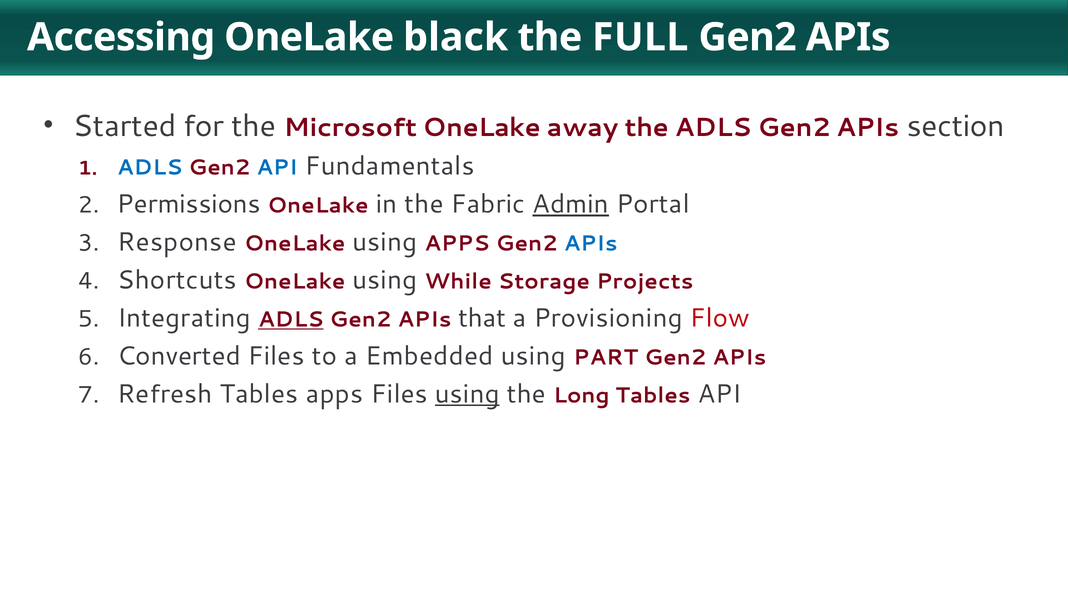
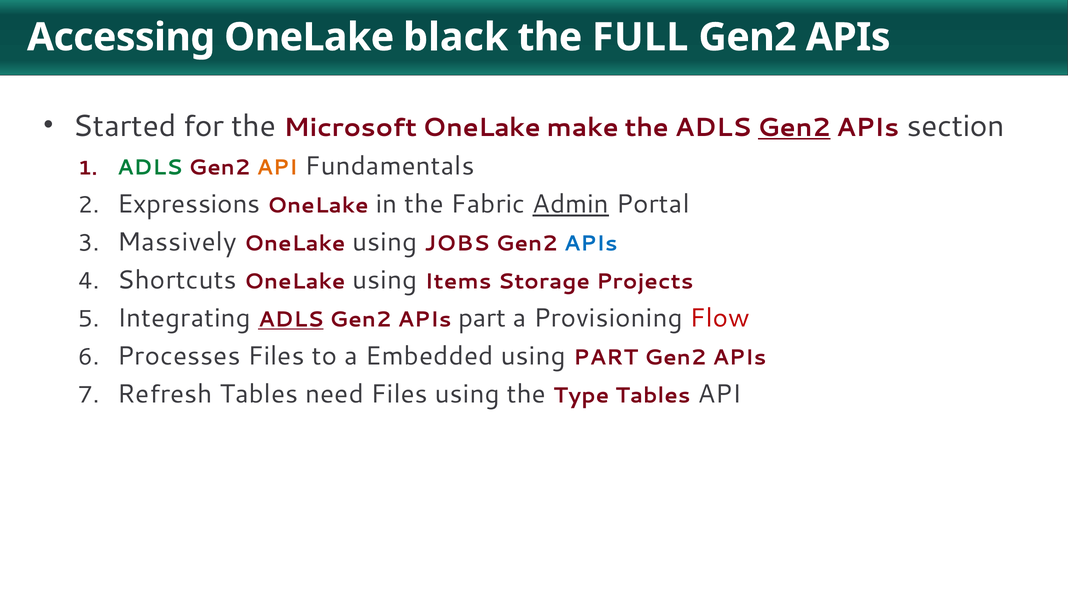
away: away -> make (583, 127)
Gen2 underline: none -> present (794, 127)
ADLS colour: blue -> green (150, 168)
API colour: blue -> orange (277, 168)
Permissions: Permissions -> Expressions (189, 204)
Response: Response -> Massively (177, 242)
using APPS: APPS -> JOBS (457, 244)
While: While -> Items (458, 282)
APIs that: that -> part (482, 318)
Converted: Converted -> Processes (179, 356)
Tables apps: apps -> need (335, 394)
using underline: present -> none (467, 394)
Long: Long -> Type (581, 395)
